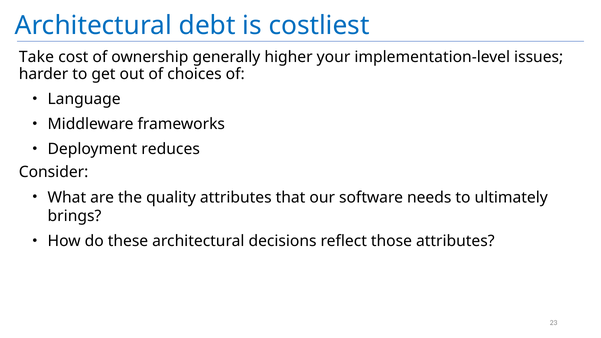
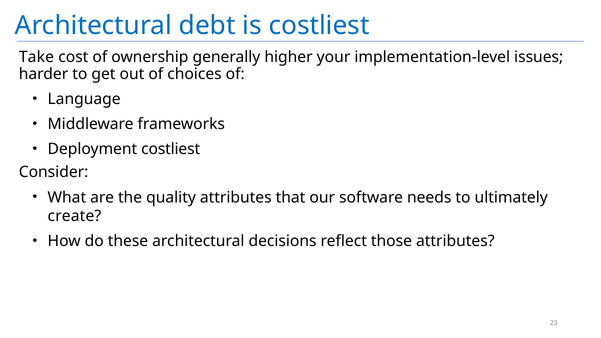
Deployment reduces: reduces -> costliest (171, 149)
brings: brings -> create (74, 216)
